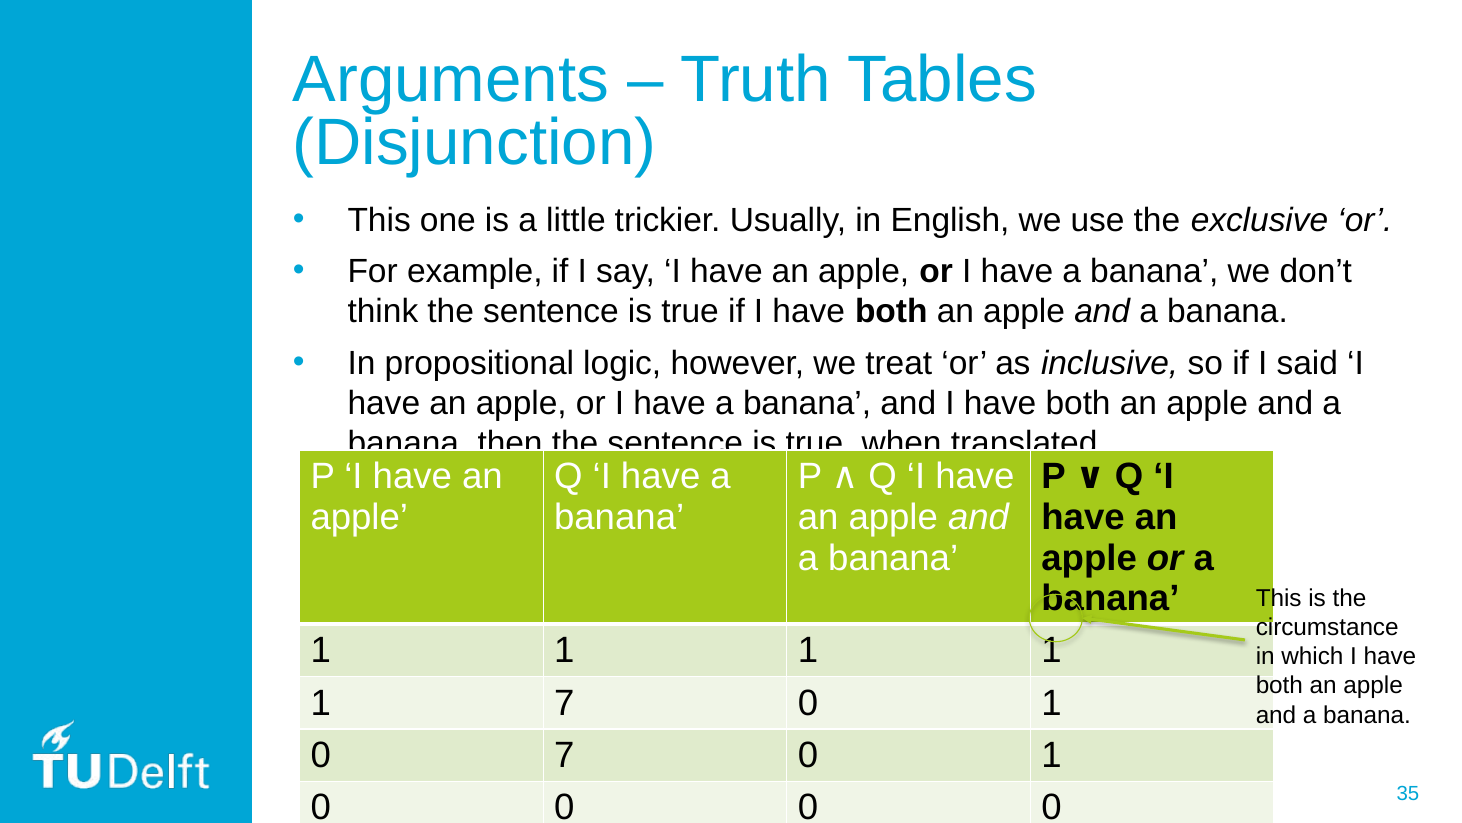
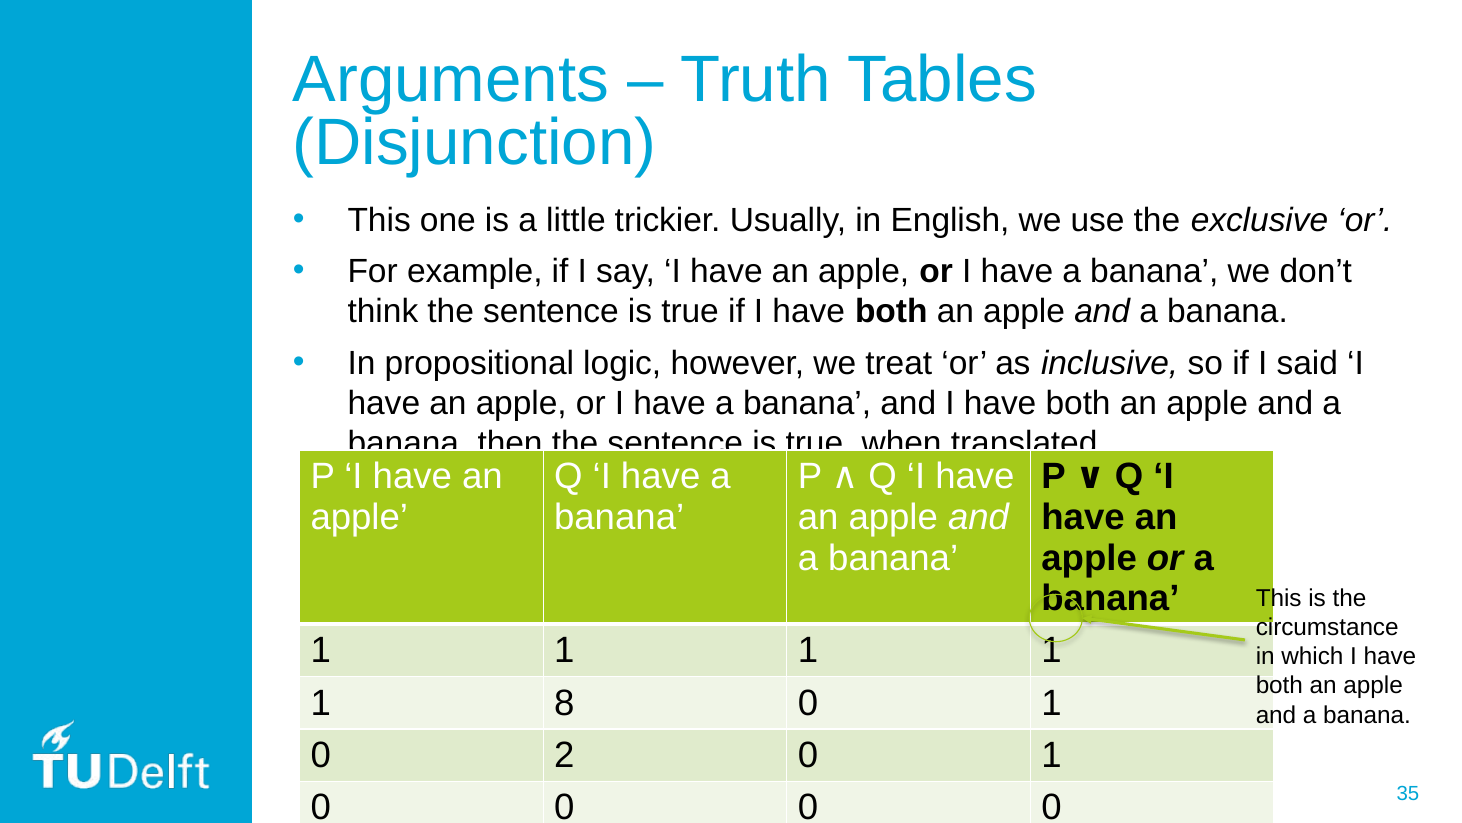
1 7: 7 -> 8 (564, 702)
0 7: 7 -> 2 (564, 755)
